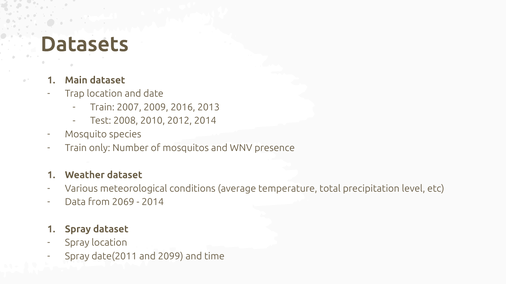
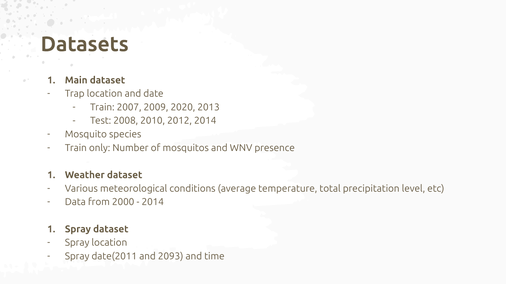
2016: 2016 -> 2020 (183, 107)
2069: 2069 -> 2000 (123, 202)
2099: 2099 -> 2093 (171, 257)
